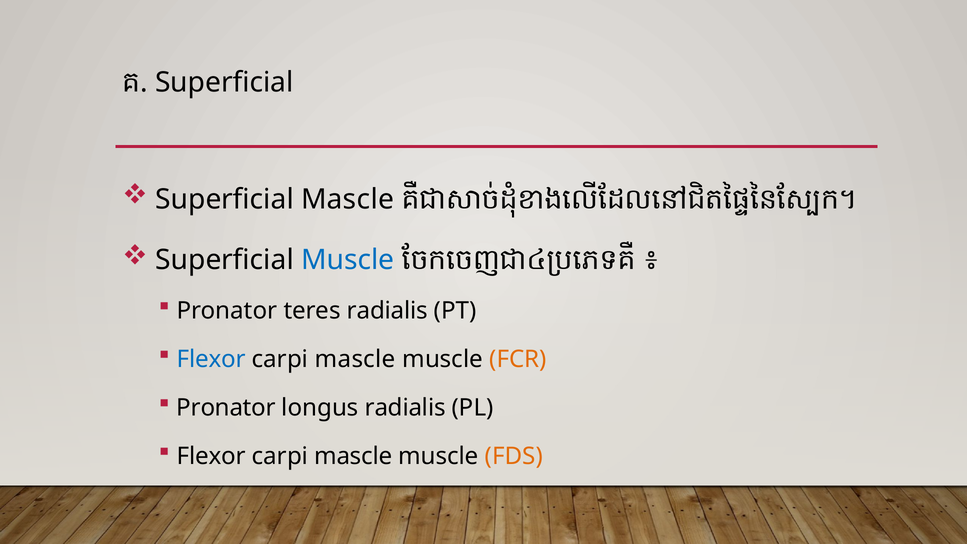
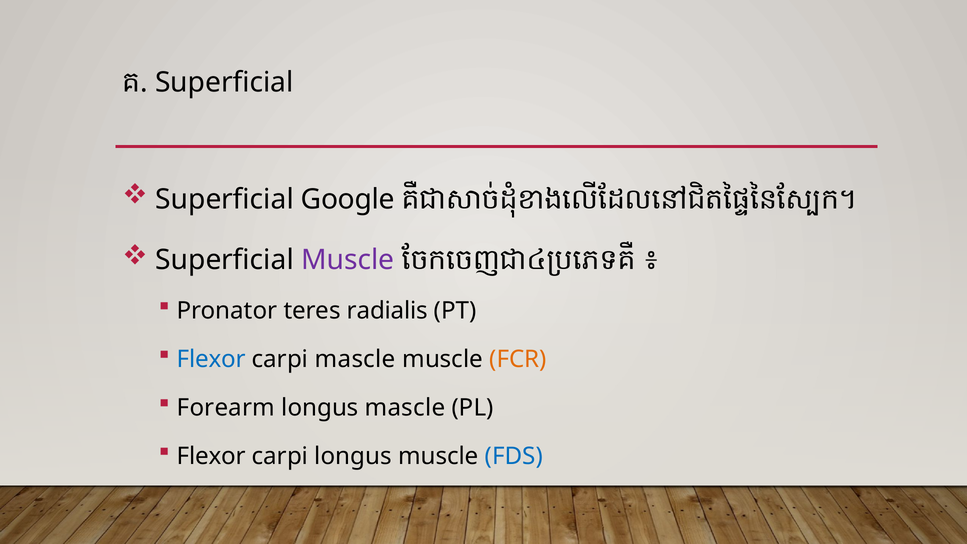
Superficial Mascle: Mascle -> Google (348, 199)
Muscle colour: blue -> purple (348, 260)
Pronator: Pronator -> Forearm (226, 408)
longus radialis: radialis -> mascle (405, 408)
mascle: mascle -> longus (353, 456)
FDS colour: orange -> blue (514, 456)
